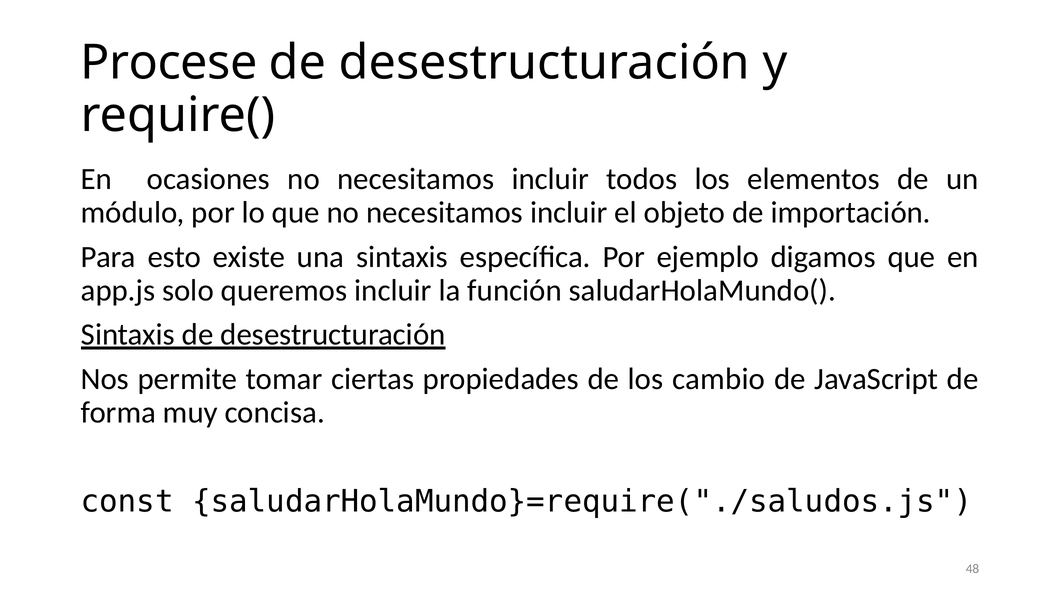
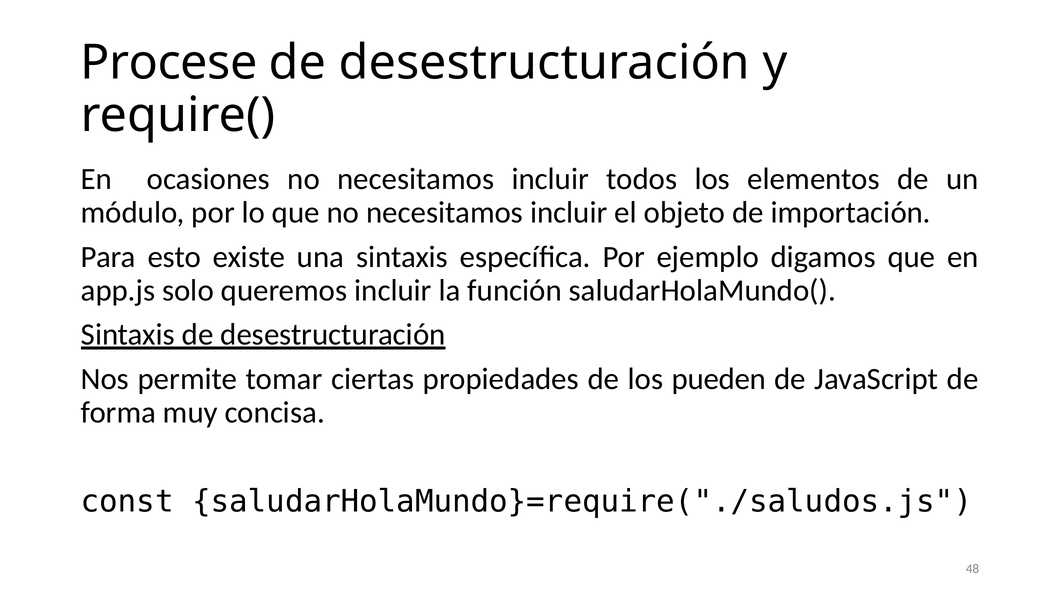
cambio: cambio -> pueden (719, 379)
